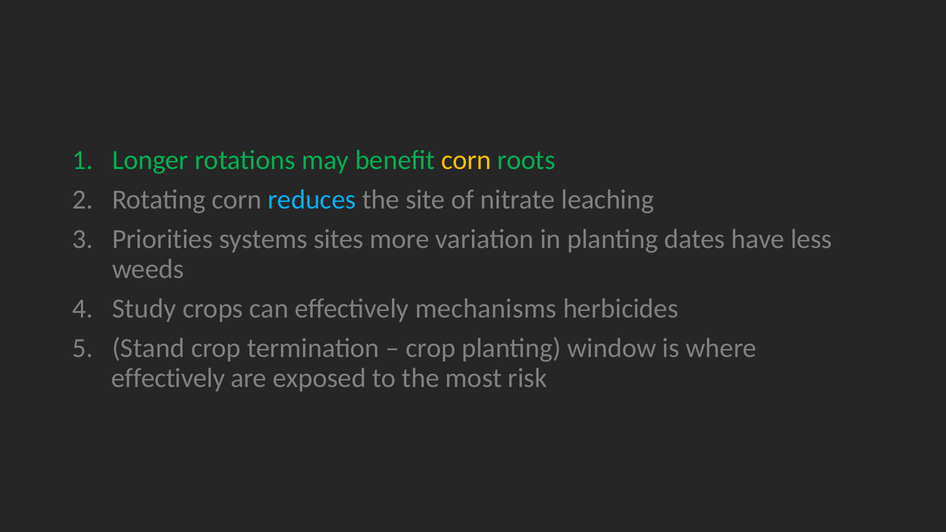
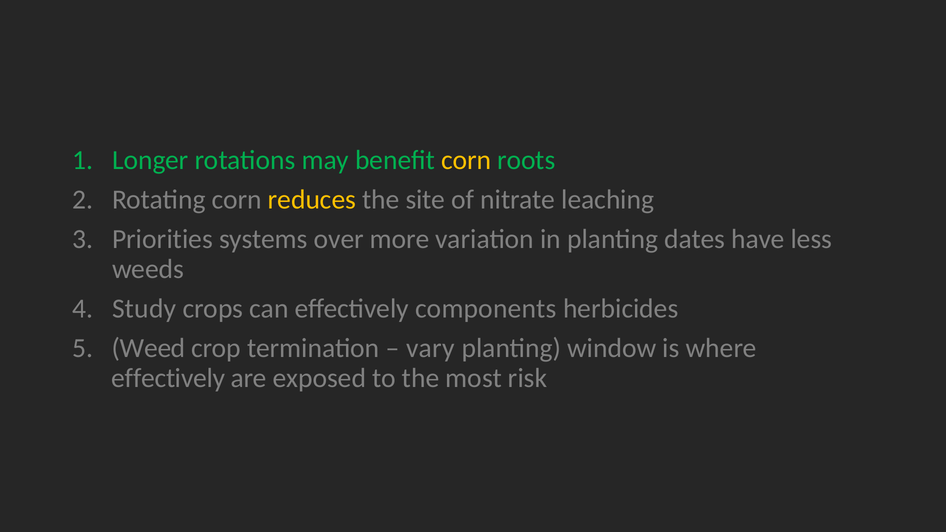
reduces colour: light blue -> yellow (312, 200)
sites: sites -> over (339, 239)
mechanisms: mechanisms -> components (486, 309)
Stand: Stand -> Weed (149, 348)
crop: crop -> vary (430, 348)
